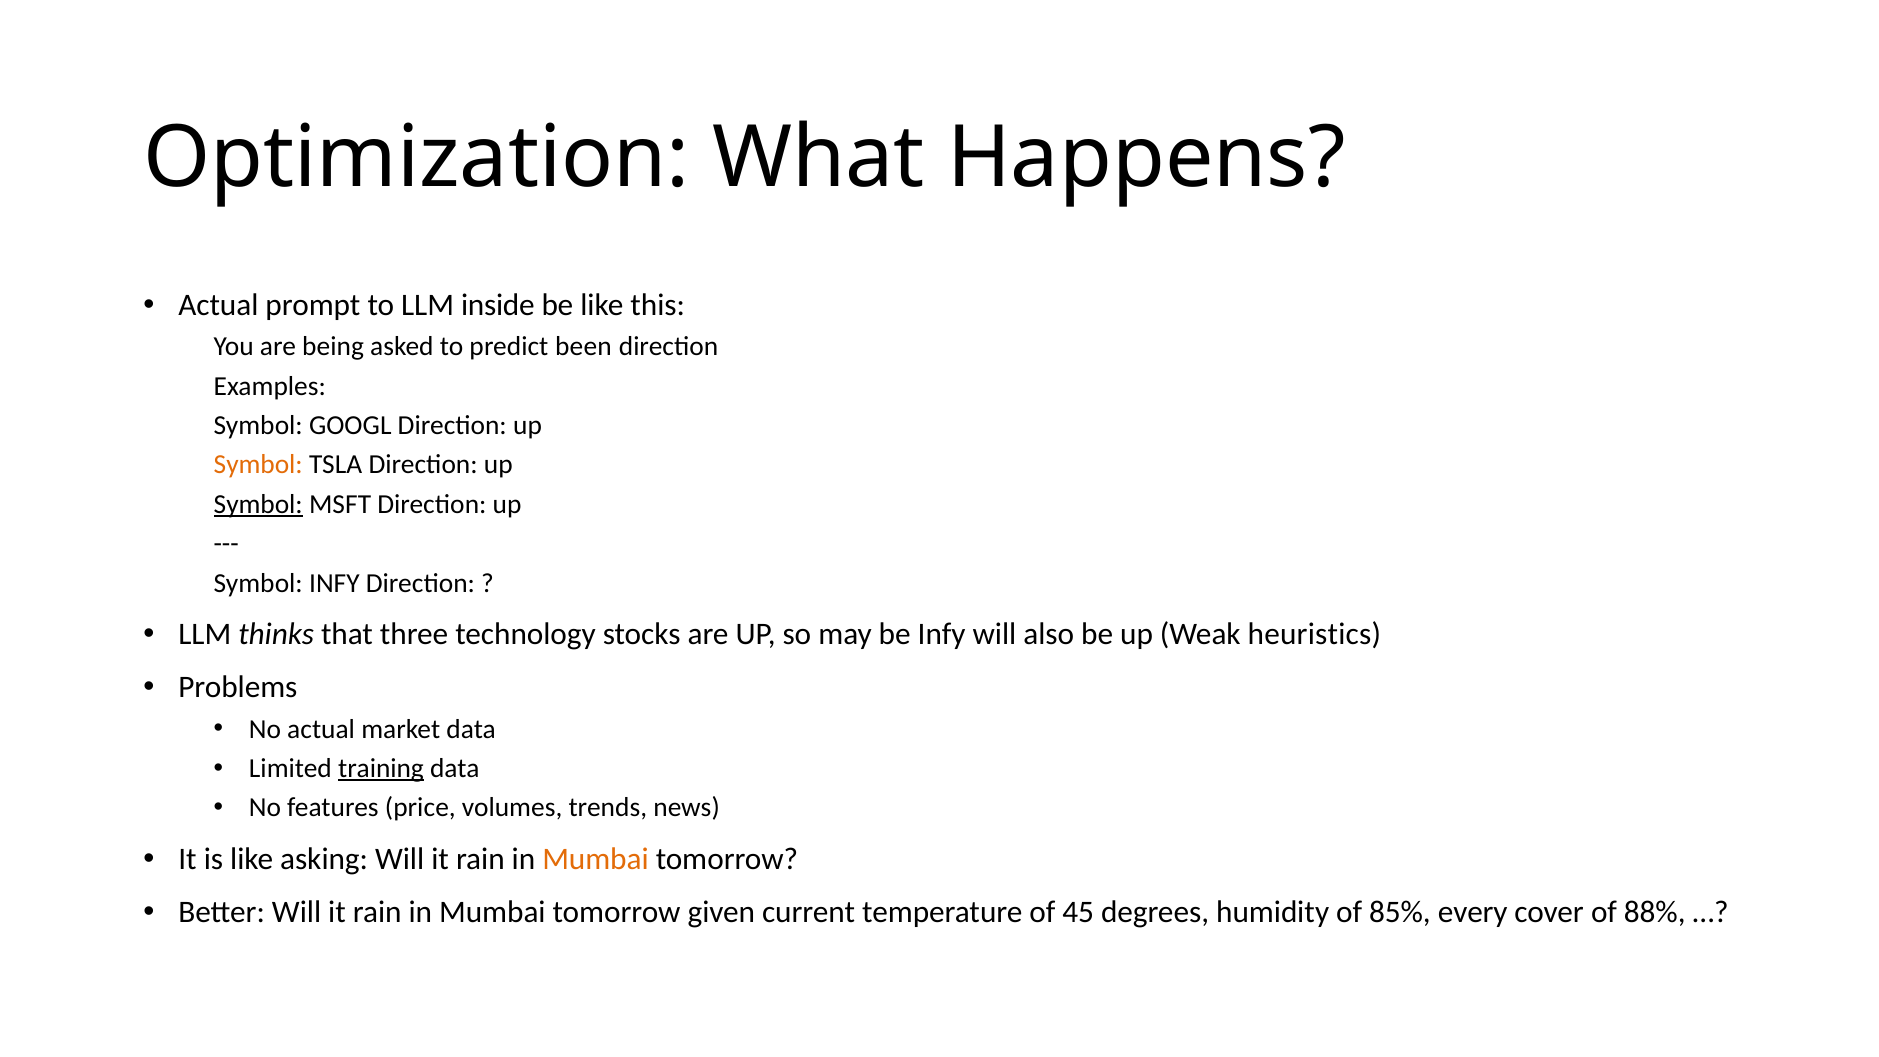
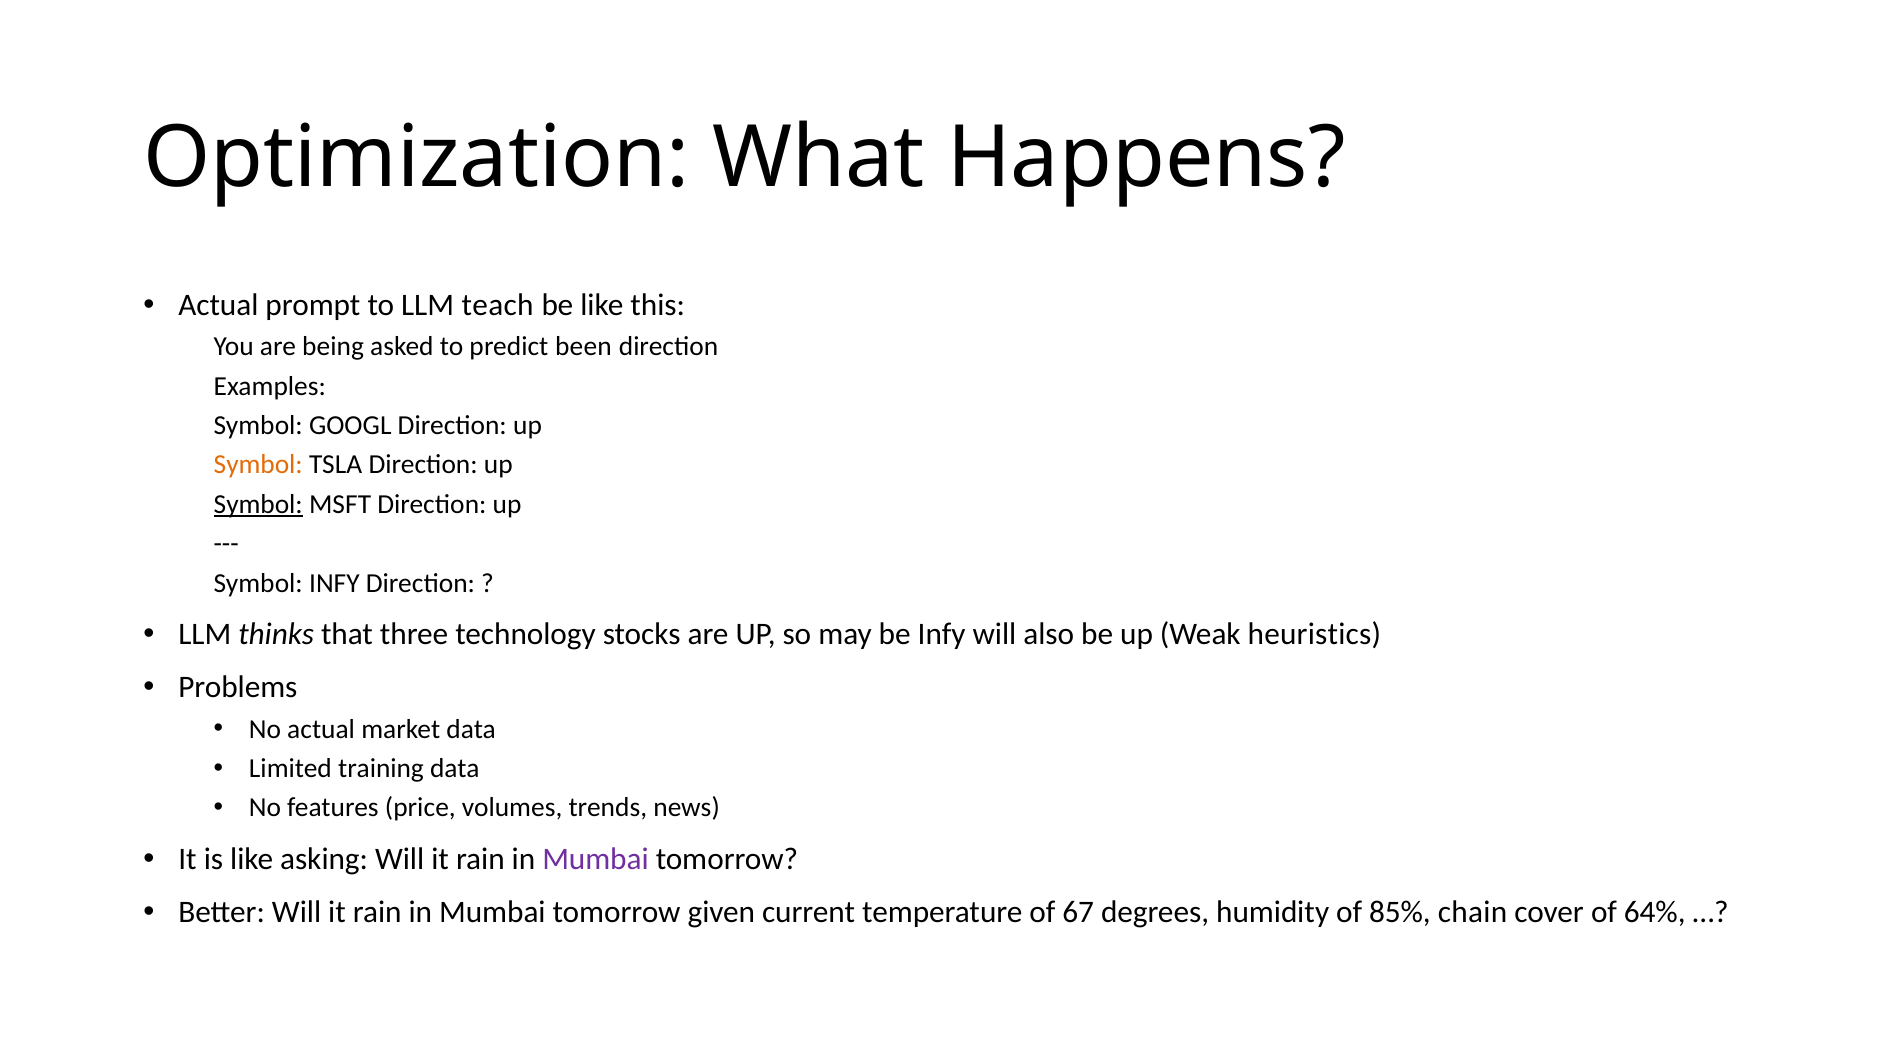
inside: inside -> teach (498, 305)
training underline: present -> none (381, 768)
Mumbai colour: orange -> purple (595, 859)
45: 45 -> 67 (1078, 913)
every: every -> chain (1473, 913)
88%: 88% -> 64% (1655, 913)
